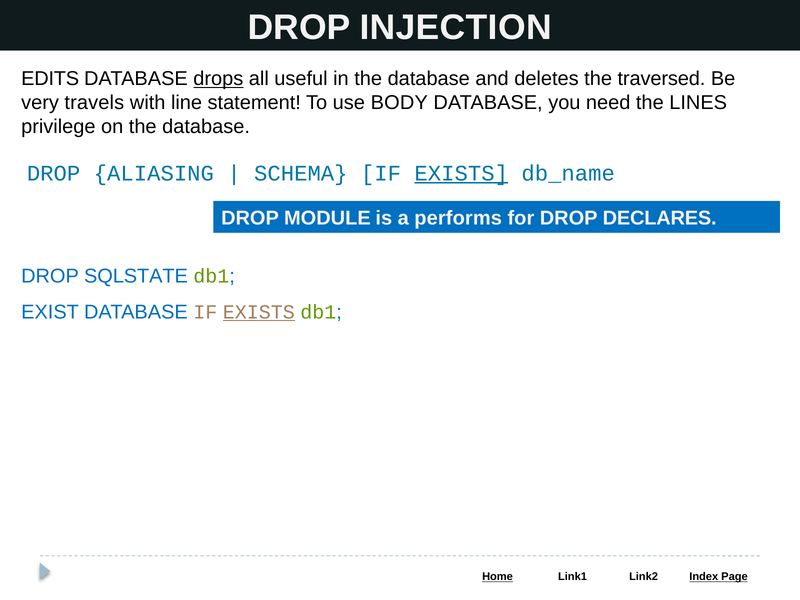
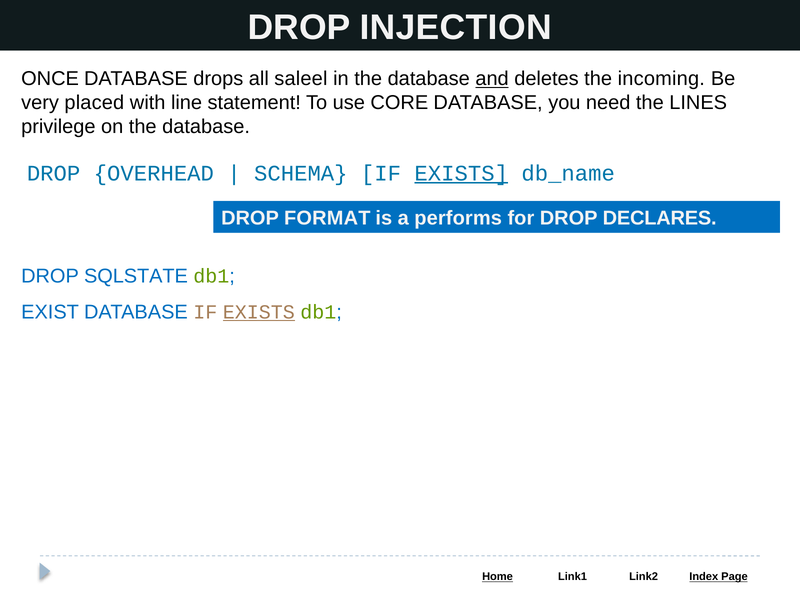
EDITS: EDITS -> ONCE (50, 79)
drops underline: present -> none (218, 79)
useful: useful -> saleel (301, 79)
and underline: none -> present (492, 79)
traversed: traversed -> incoming (661, 79)
travels: travels -> placed (94, 103)
BODY: BODY -> CORE (399, 103)
ALIASING: ALIASING -> OVERHEAD (154, 173)
MODULE: MODULE -> FORMAT (327, 218)
